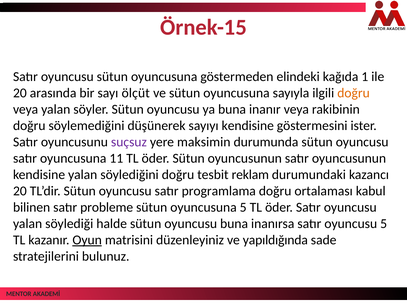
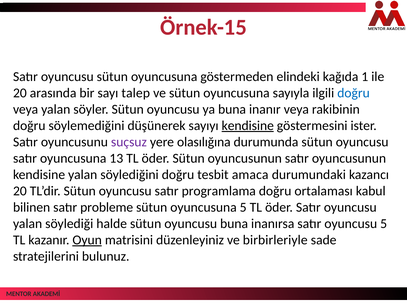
ölçüt: ölçüt -> talep (136, 93)
doğru colour: orange -> blue (354, 93)
kendisine underline: none -> present (248, 125)
maksimin: maksimin -> olasılığına (204, 142)
11: 11 -> 13 (116, 158)
reklam: reklam -> amaca (250, 174)
yapıldığında: yapıldığında -> birbirleriyle (275, 239)
